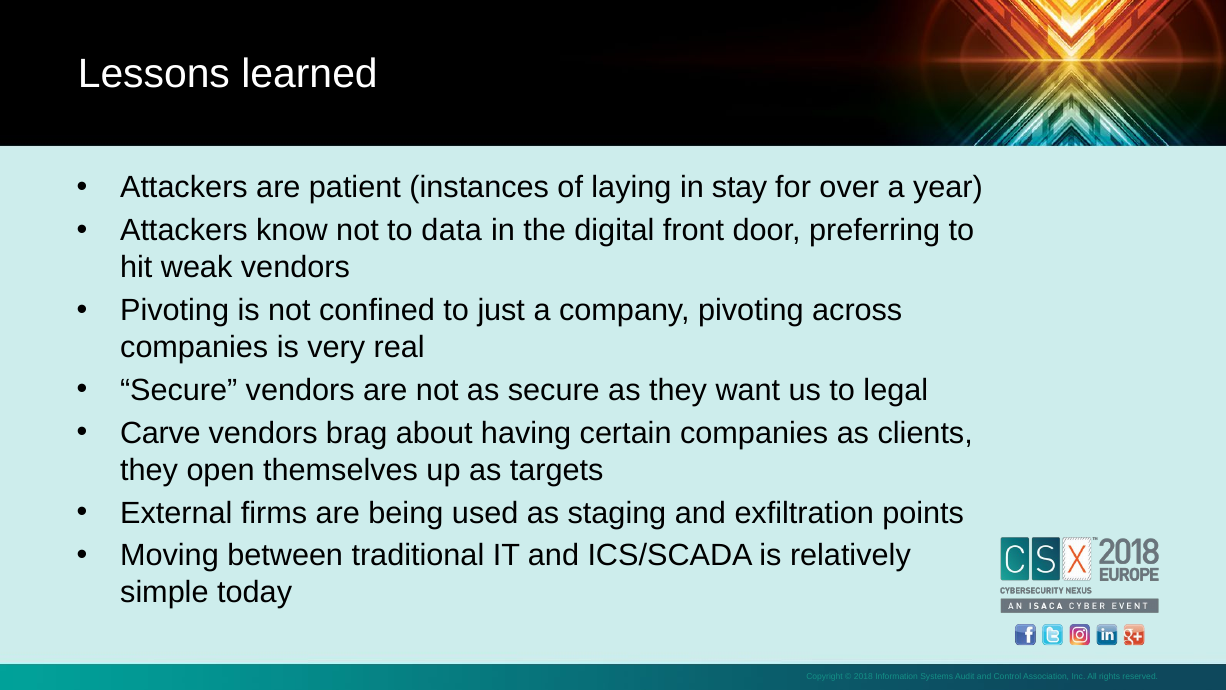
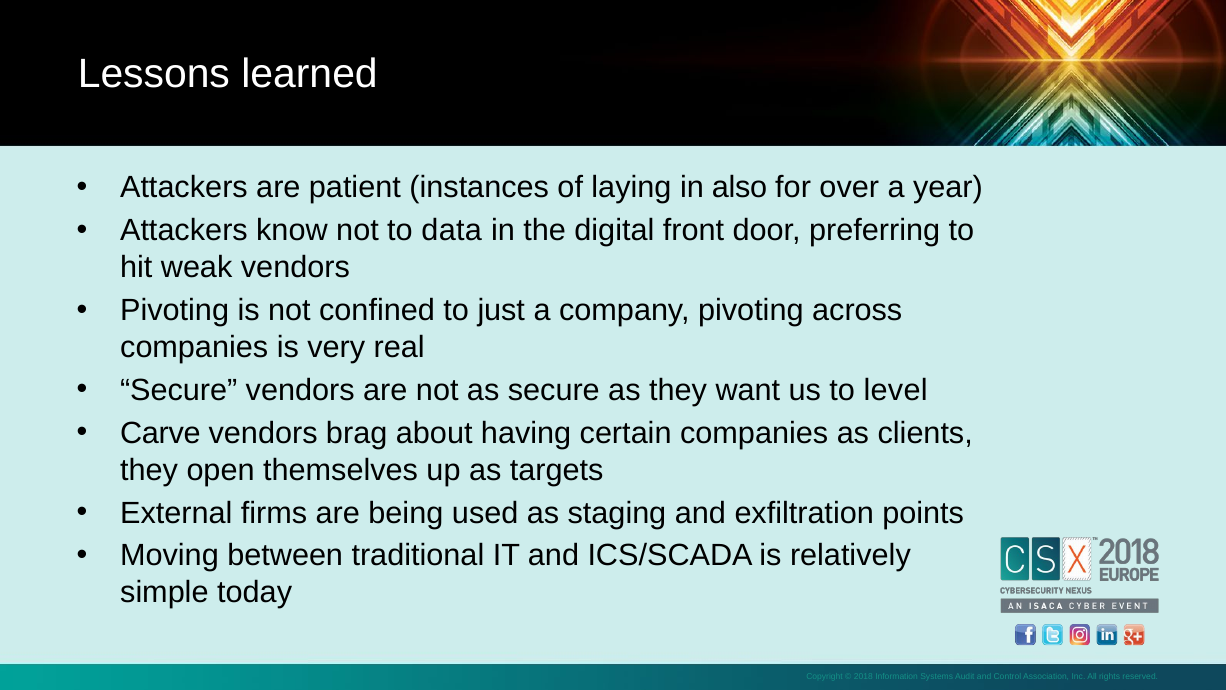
stay: stay -> also (740, 188)
legal: legal -> level (896, 390)
